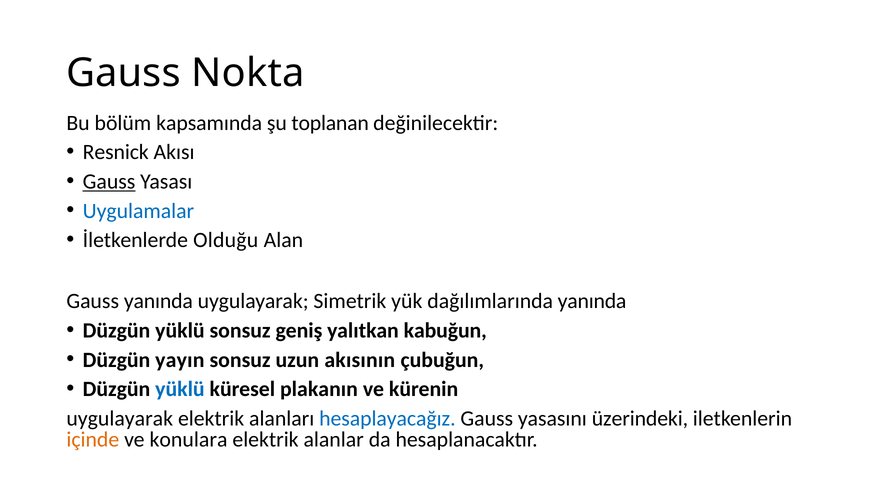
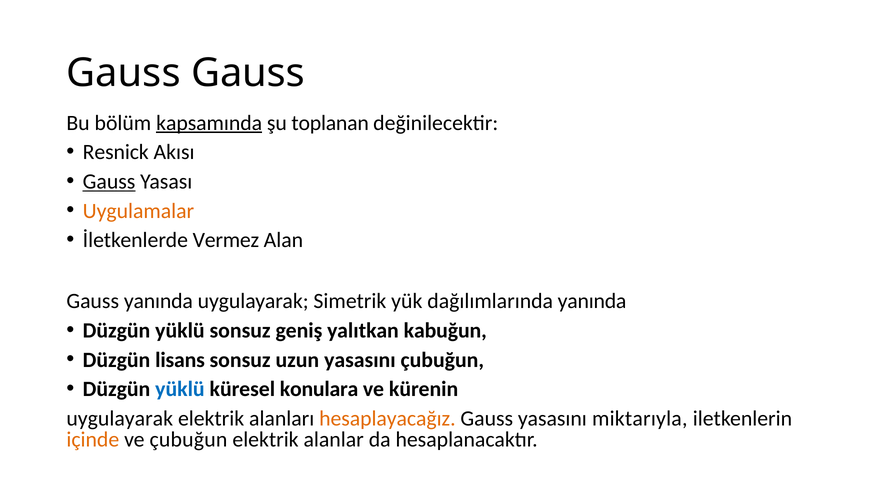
Gauss Nokta: Nokta -> Gauss (248, 73)
kapsamında underline: none -> present (209, 123)
Uygulamalar colour: blue -> orange (138, 211)
Olduğu: Olduğu -> Vermez (226, 240)
yayın: yayın -> lisans (180, 360)
uzun akısının: akısının -> yasasını (360, 360)
plakanın: plakanın -> konulara (319, 389)
hesaplayacağız colour: blue -> orange (387, 418)
üzerindeki: üzerindeki -> miktarıyla (640, 418)
ve konulara: konulara -> çubuğun (188, 440)
